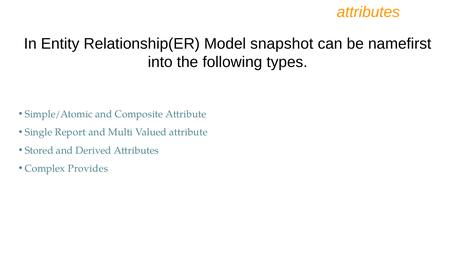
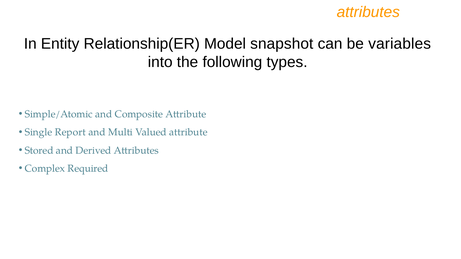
namefirst: namefirst -> variables (400, 44)
Provides: Provides -> Required (88, 169)
